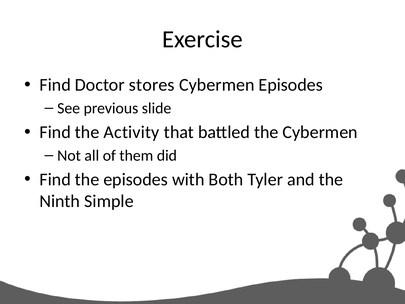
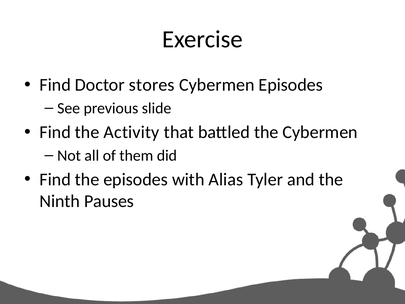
Both: Both -> Alias (226, 180)
Simple: Simple -> Pauses (109, 201)
